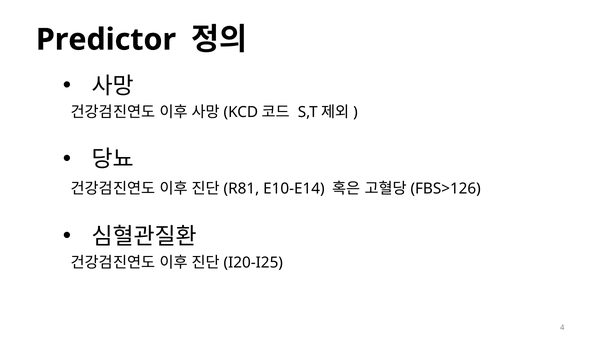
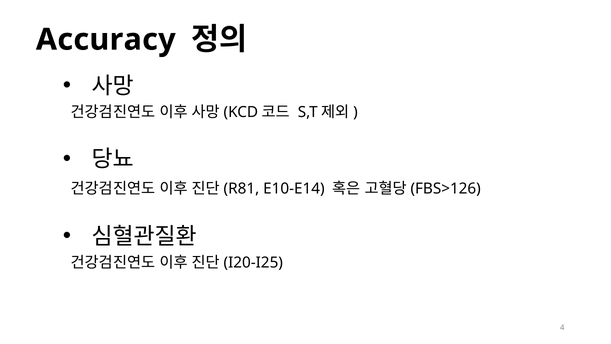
Predictor: Predictor -> Accuracy (106, 40)
